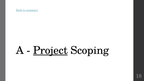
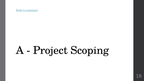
Project underline: present -> none (50, 50)
